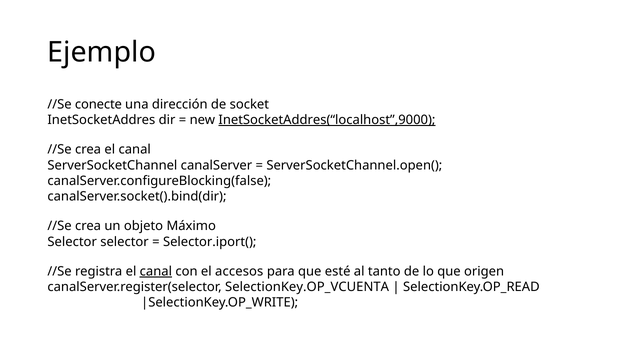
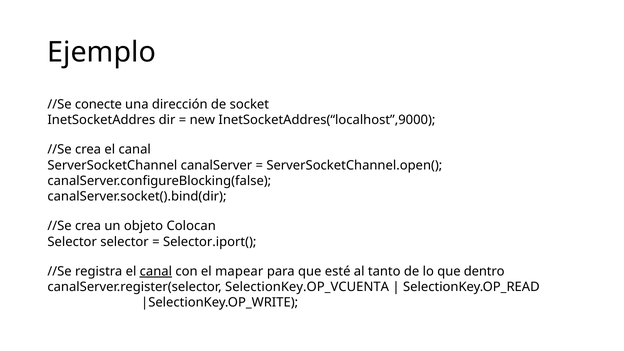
InetSocketAddres(“localhost”,9000 underline: present -> none (327, 120)
Máximo: Máximo -> Colocan (191, 226)
accesos: accesos -> mapear (239, 271)
origen: origen -> dentro (484, 271)
